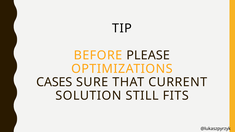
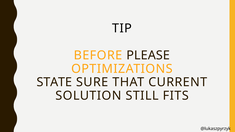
CASES: CASES -> STATE (54, 82)
